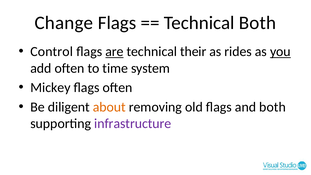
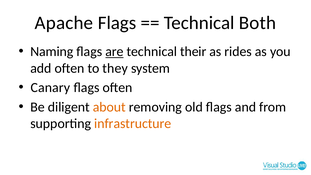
Change: Change -> Apache (64, 23)
Control: Control -> Naming (52, 52)
you underline: present -> none (280, 52)
time: time -> they (115, 68)
Mickey: Mickey -> Canary (50, 88)
and both: both -> from (273, 107)
infrastructure colour: purple -> orange (133, 124)
